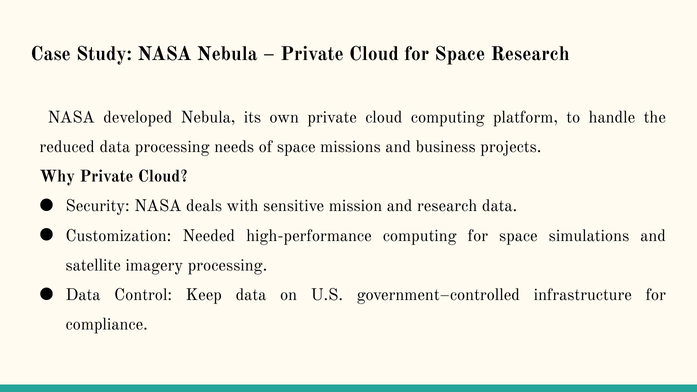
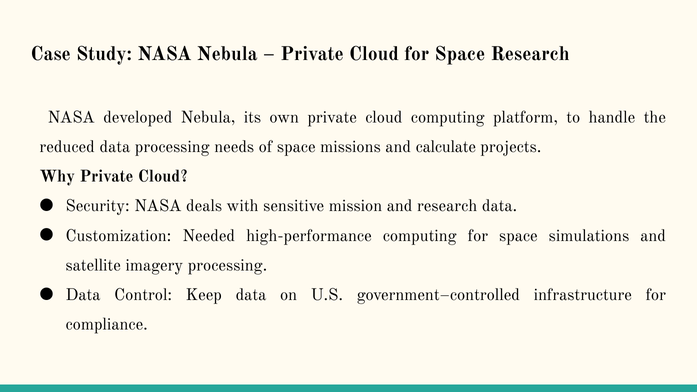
business: business -> calculate (446, 147)
